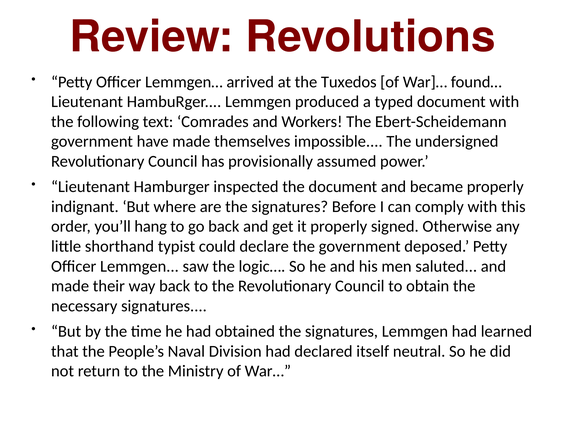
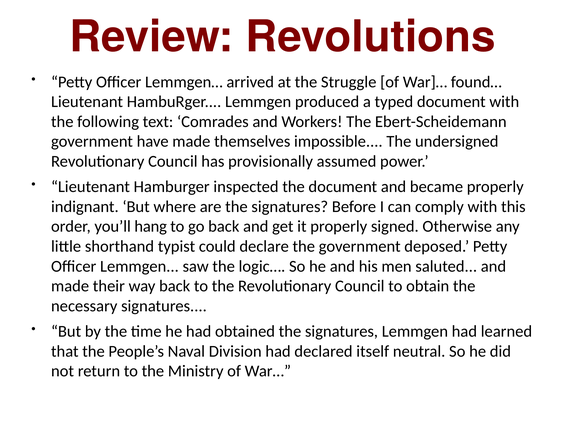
Tuxedos: Tuxedos -> Struggle (349, 82)
